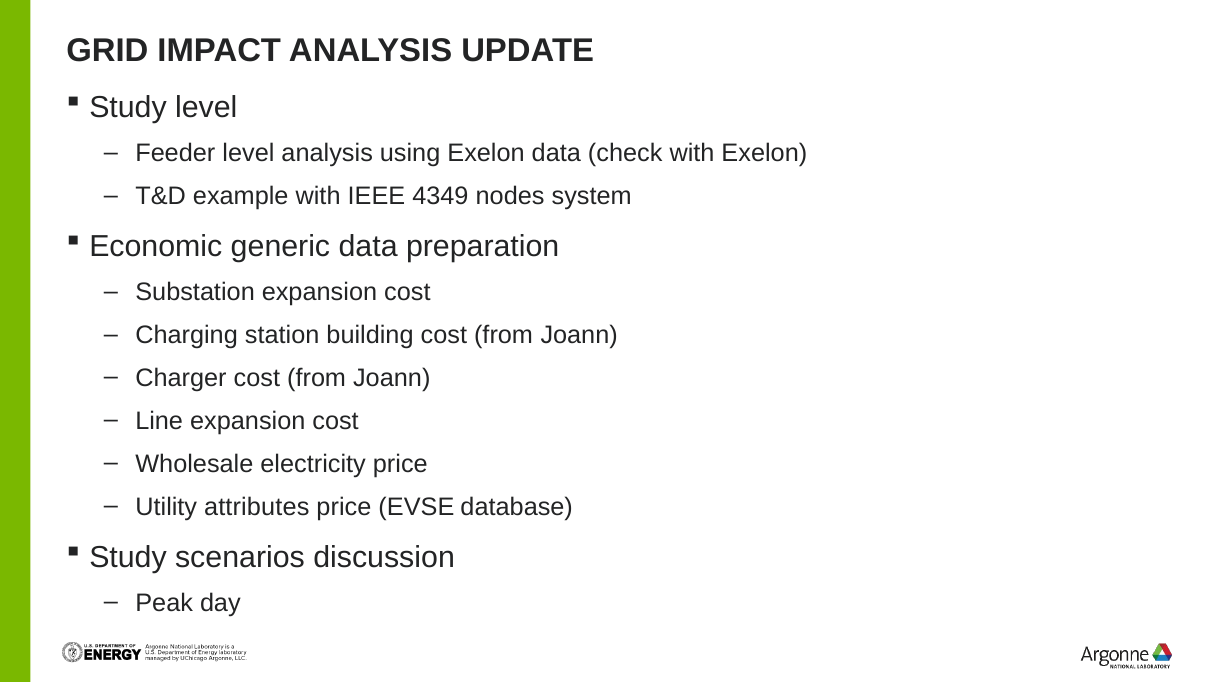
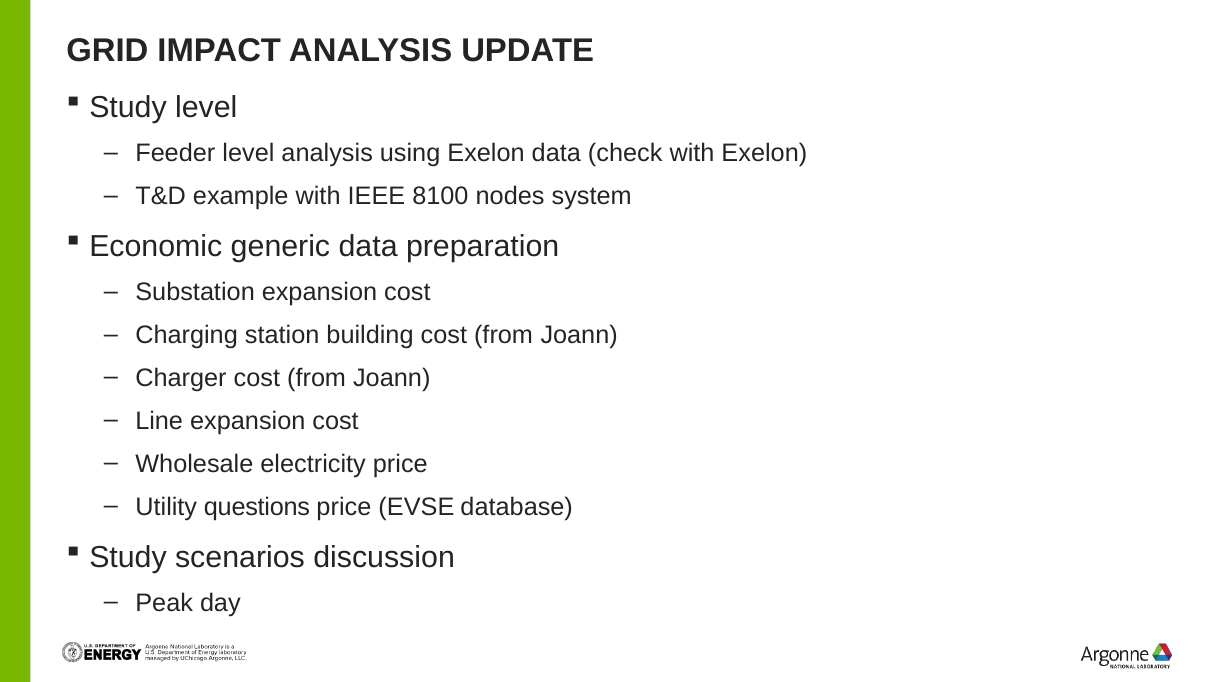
4349: 4349 -> 8100 (440, 196)
attributes: attributes -> questions (257, 507)
